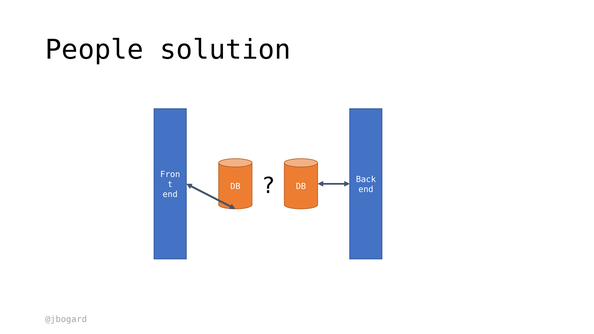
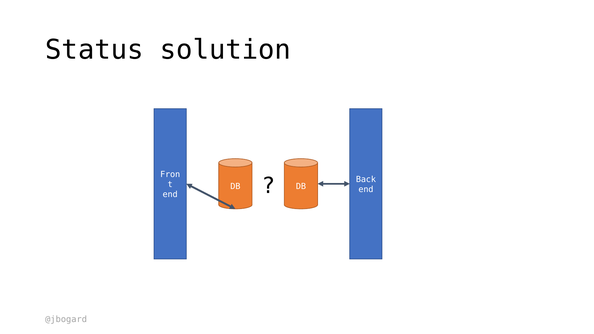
People: People -> Status (94, 50)
